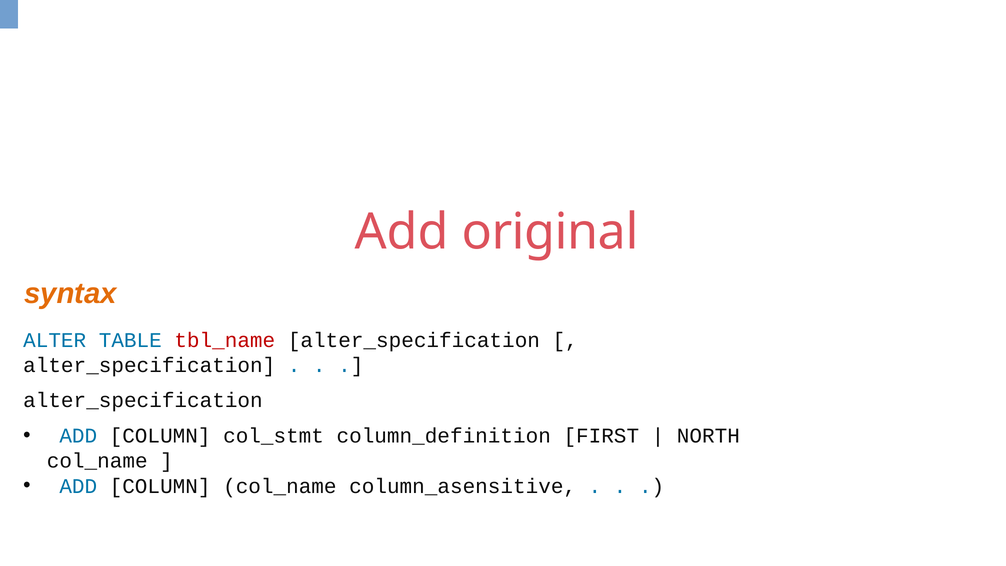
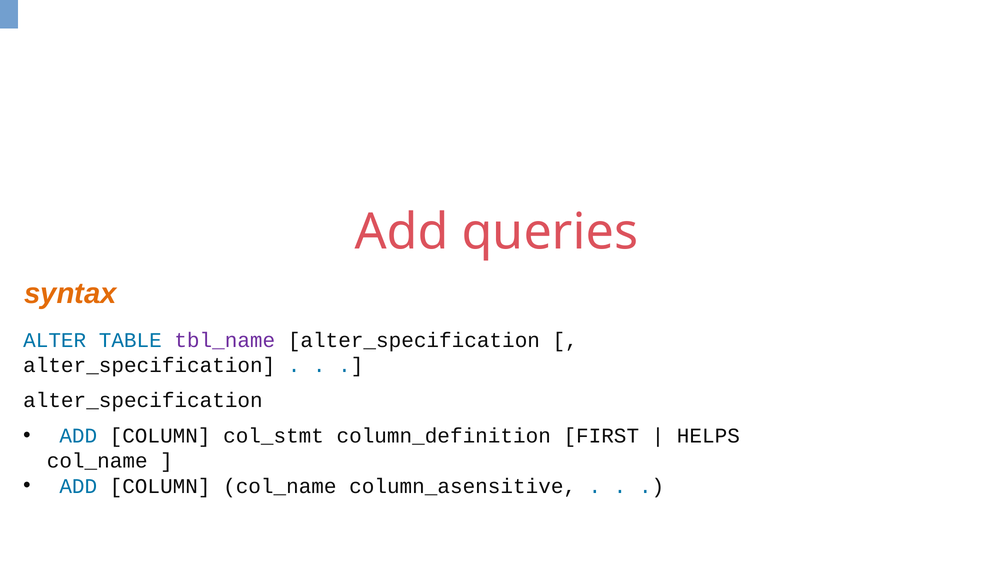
original: original -> queries (550, 232)
tbl_name colour: red -> purple (225, 340)
NORTH: NORTH -> HELPS (708, 436)
